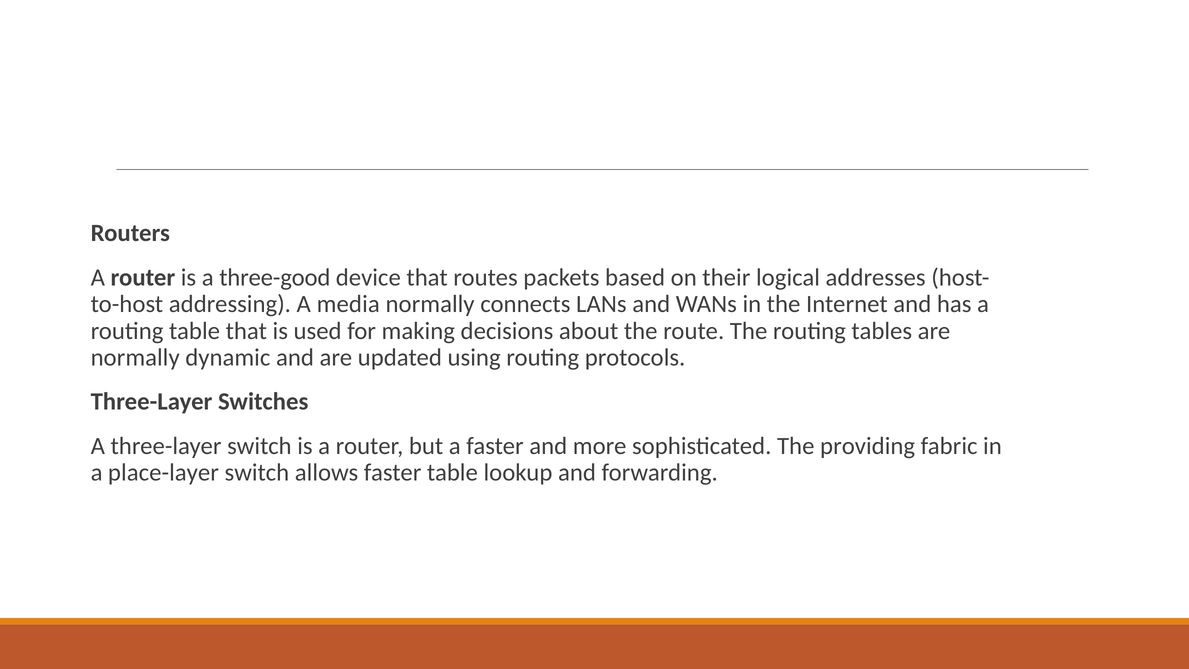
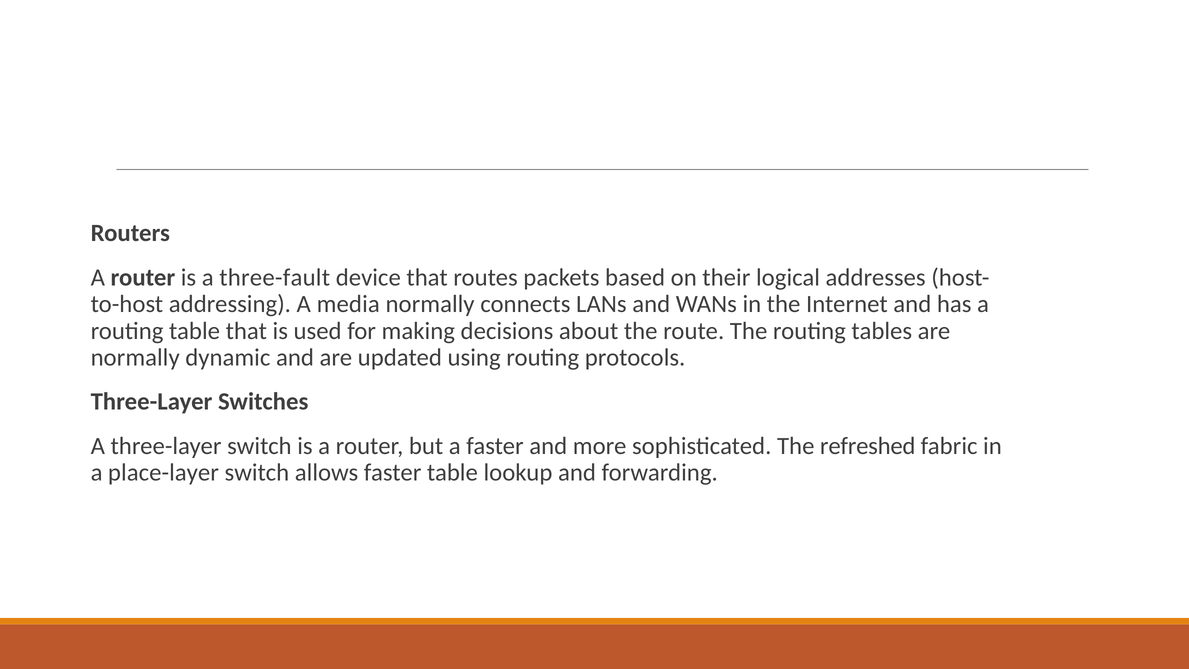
three-good: three-good -> three-fault (275, 277)
providing: providing -> refreshed (868, 446)
